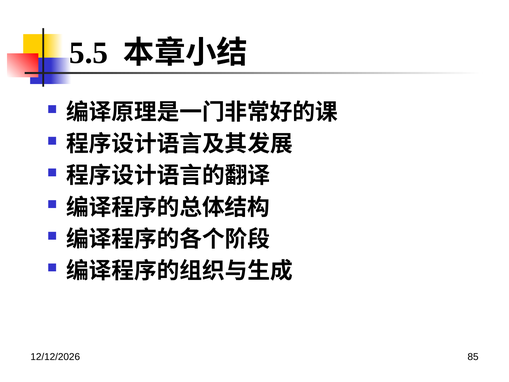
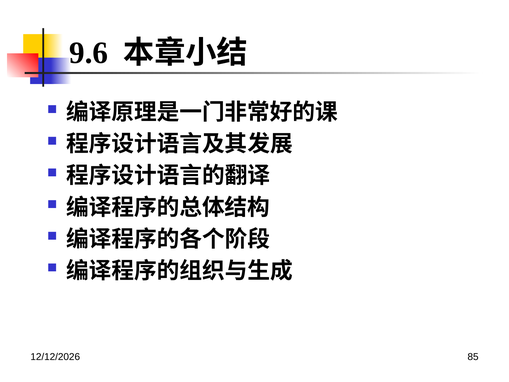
5.5: 5.5 -> 9.6 (89, 53)
